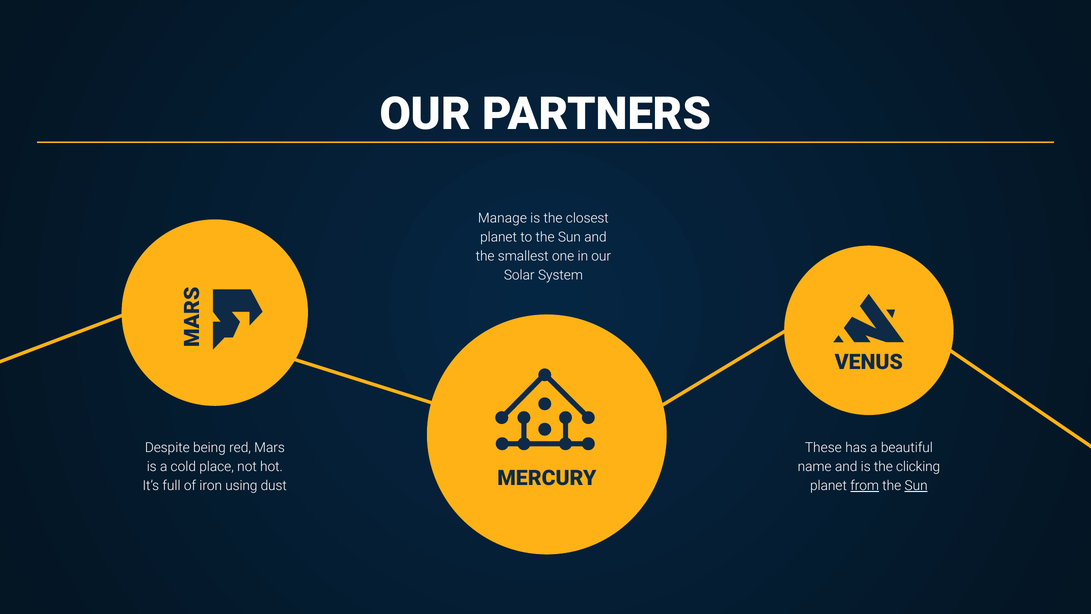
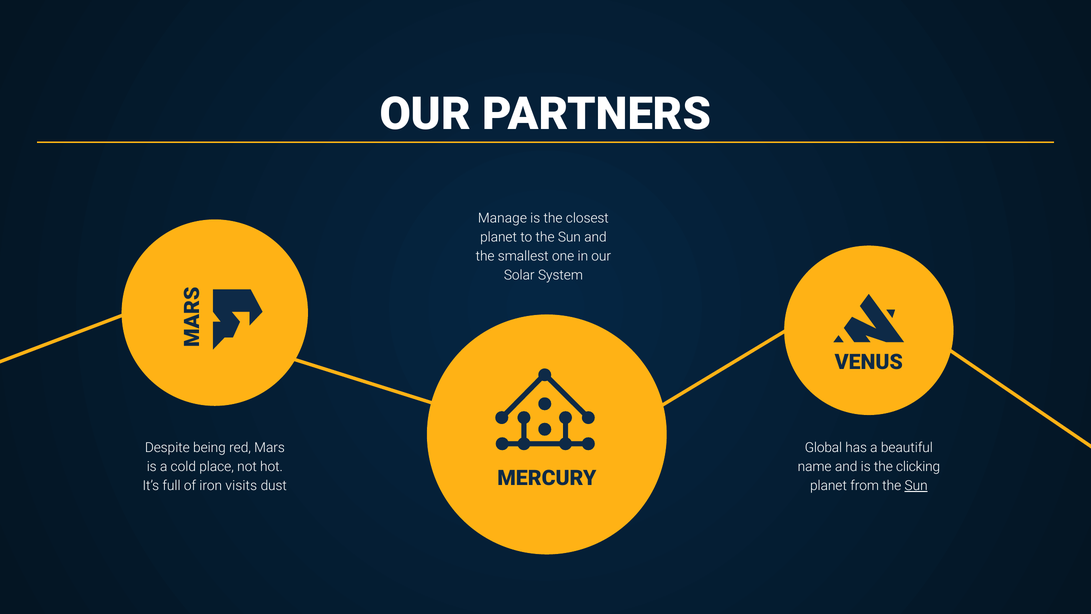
These: These -> Global (823, 448)
using: using -> visits (241, 485)
from underline: present -> none (865, 485)
